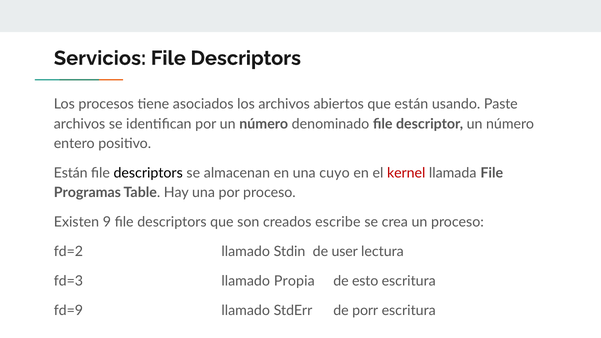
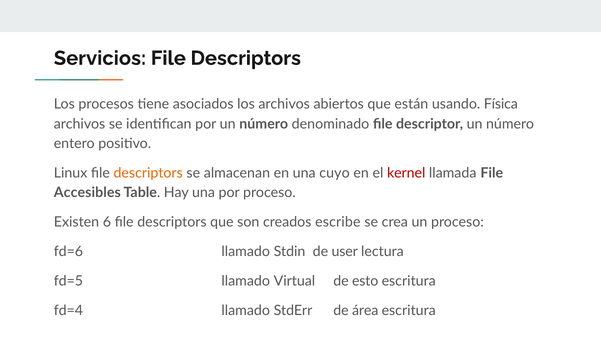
Paste: Paste -> Física (501, 104)
Están: Están -> Linux (71, 173)
descriptors colour: black -> orange (148, 173)
Programas: Programas -> Accesibles (87, 193)
9: 9 -> 6 (107, 222)
fd=2: fd=2 -> fd=6 (68, 252)
fd=3: fd=3 -> fd=5 (68, 281)
Propia: Propia -> Virtual (294, 281)
fd=9: fd=9 -> fd=4 (68, 311)
porr: porr -> área (365, 311)
